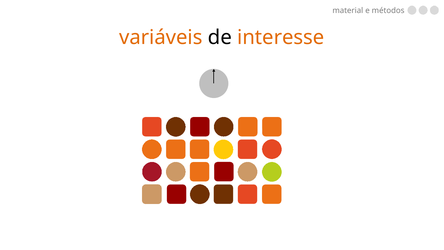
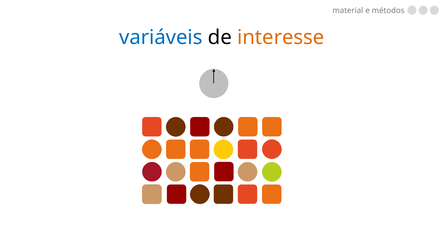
variáveis colour: orange -> blue (161, 37)
